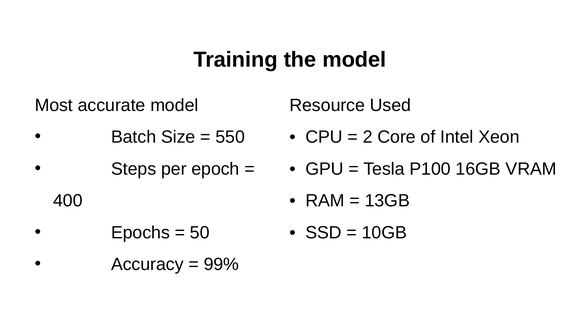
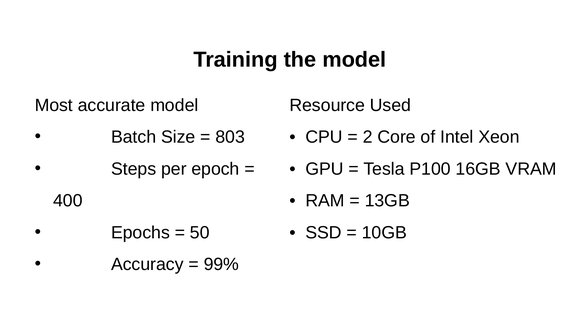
550: 550 -> 803 (230, 137)
